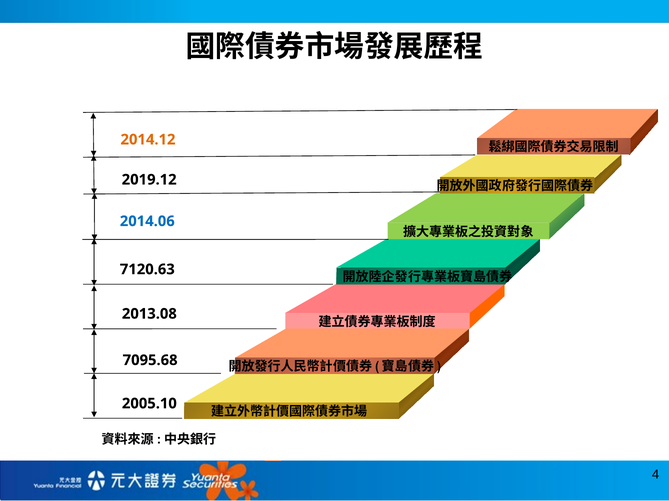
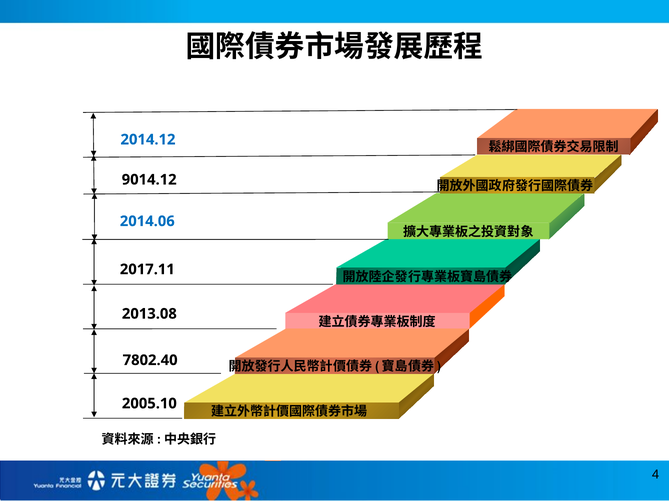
2014.12 colour: orange -> blue (148, 140)
2019.12: 2019.12 -> 9014.12 (149, 180)
7120.63: 7120.63 -> 2017.11 (147, 270)
7095.68: 7095.68 -> 7802.40 (150, 361)
